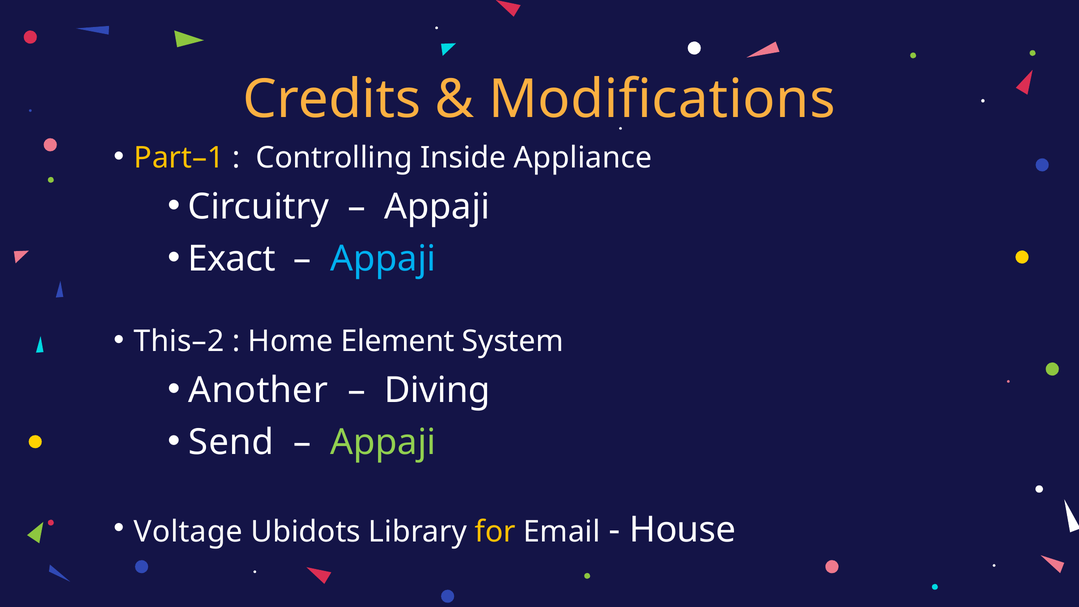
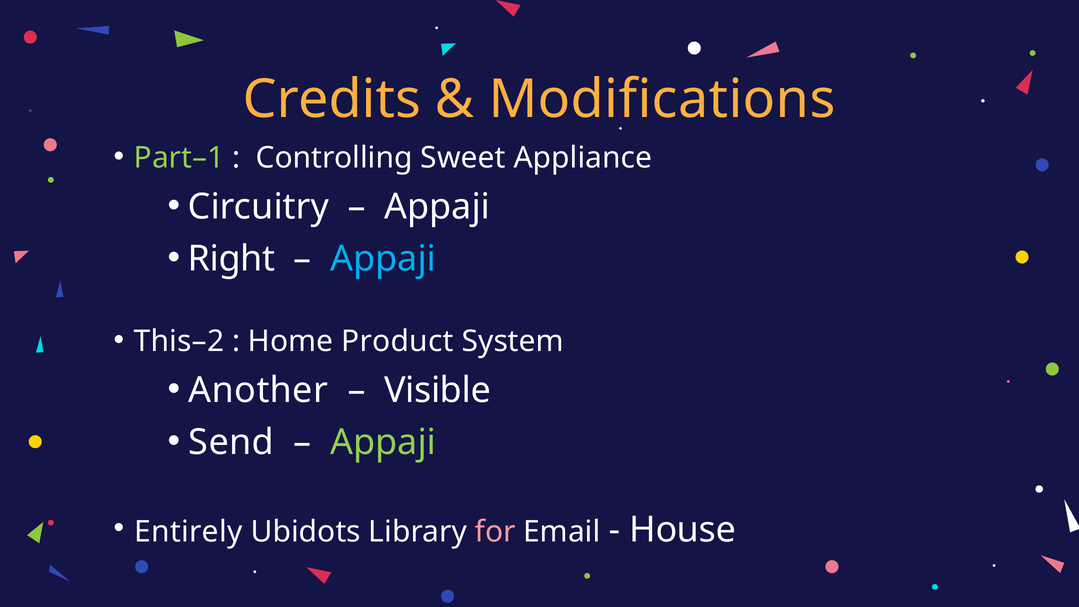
Part–1 colour: yellow -> light green (179, 158)
Inside: Inside -> Sweet (463, 158)
Exact: Exact -> Right (232, 259)
Element: Element -> Product (397, 341)
Diving: Diving -> Visible (437, 390)
Voltage: Voltage -> Entirely (188, 532)
for colour: yellow -> pink (495, 532)
